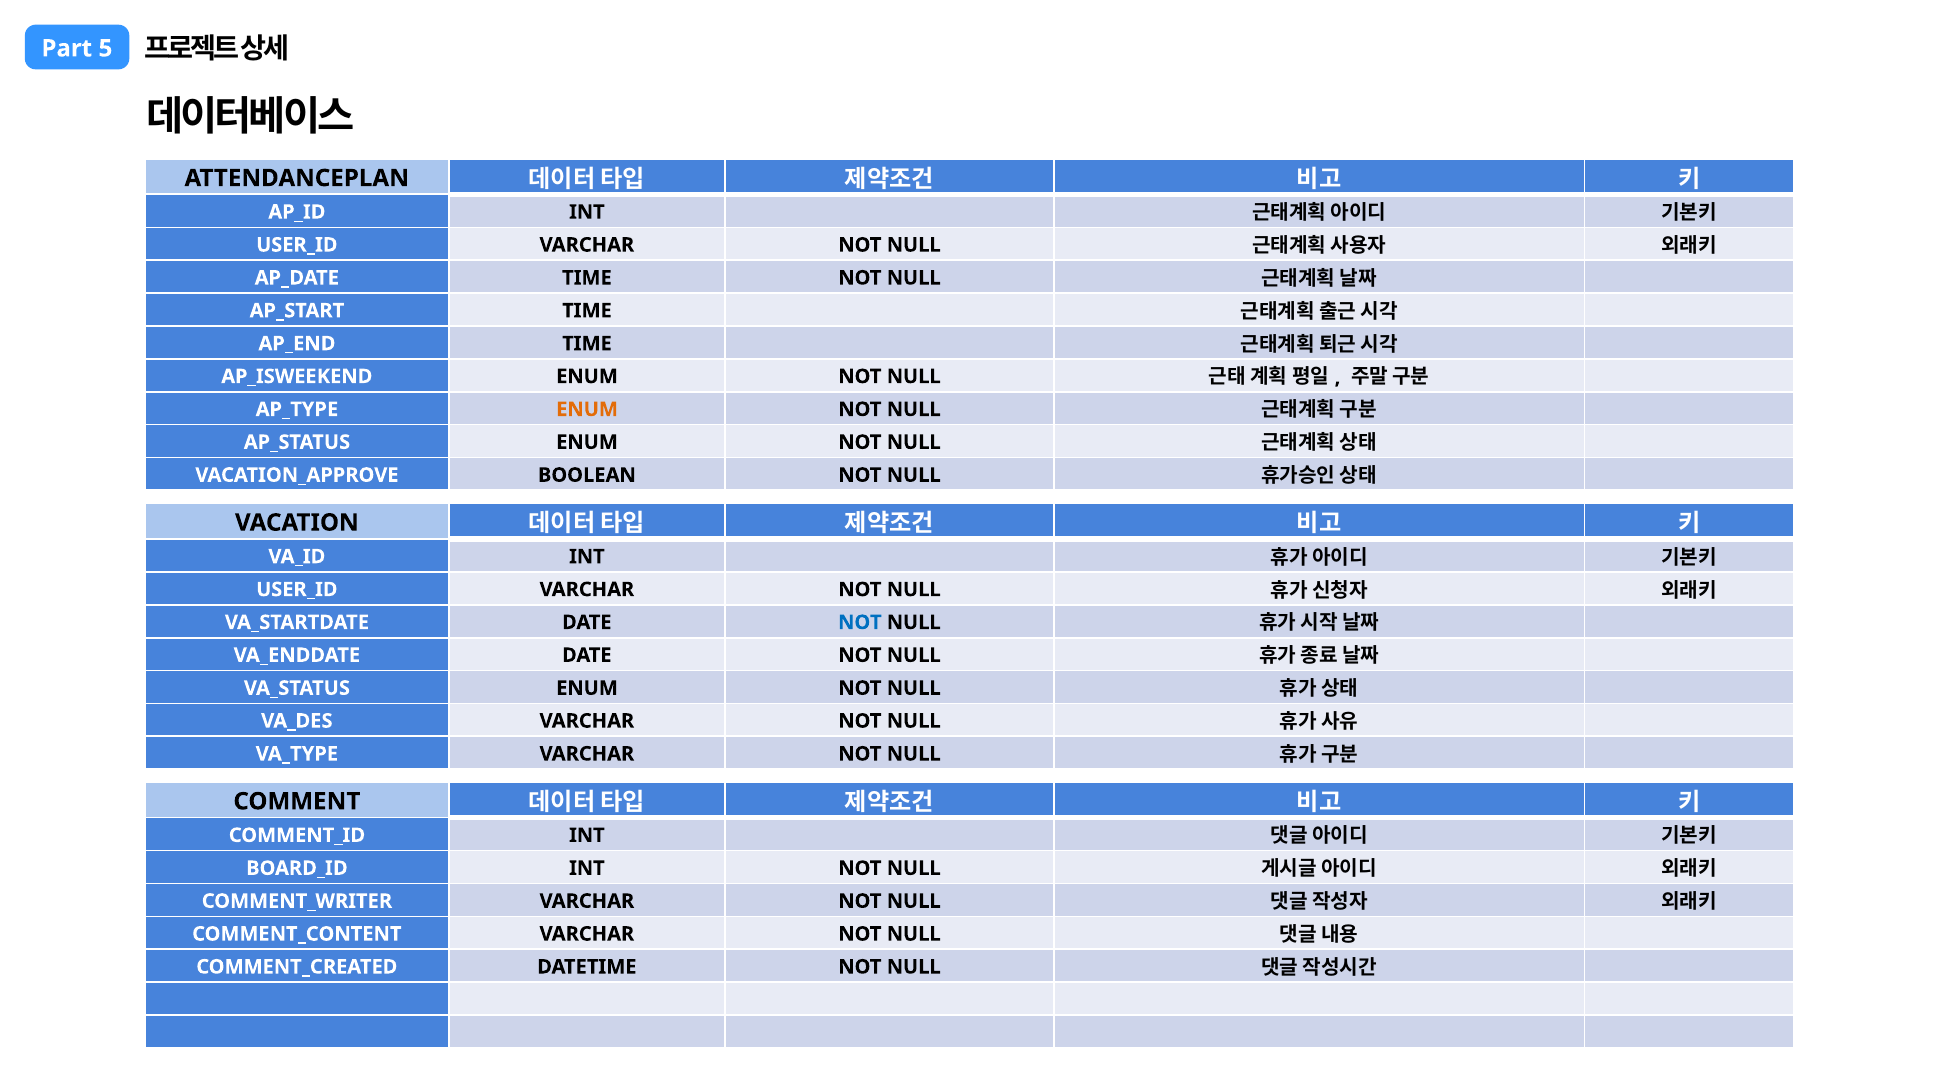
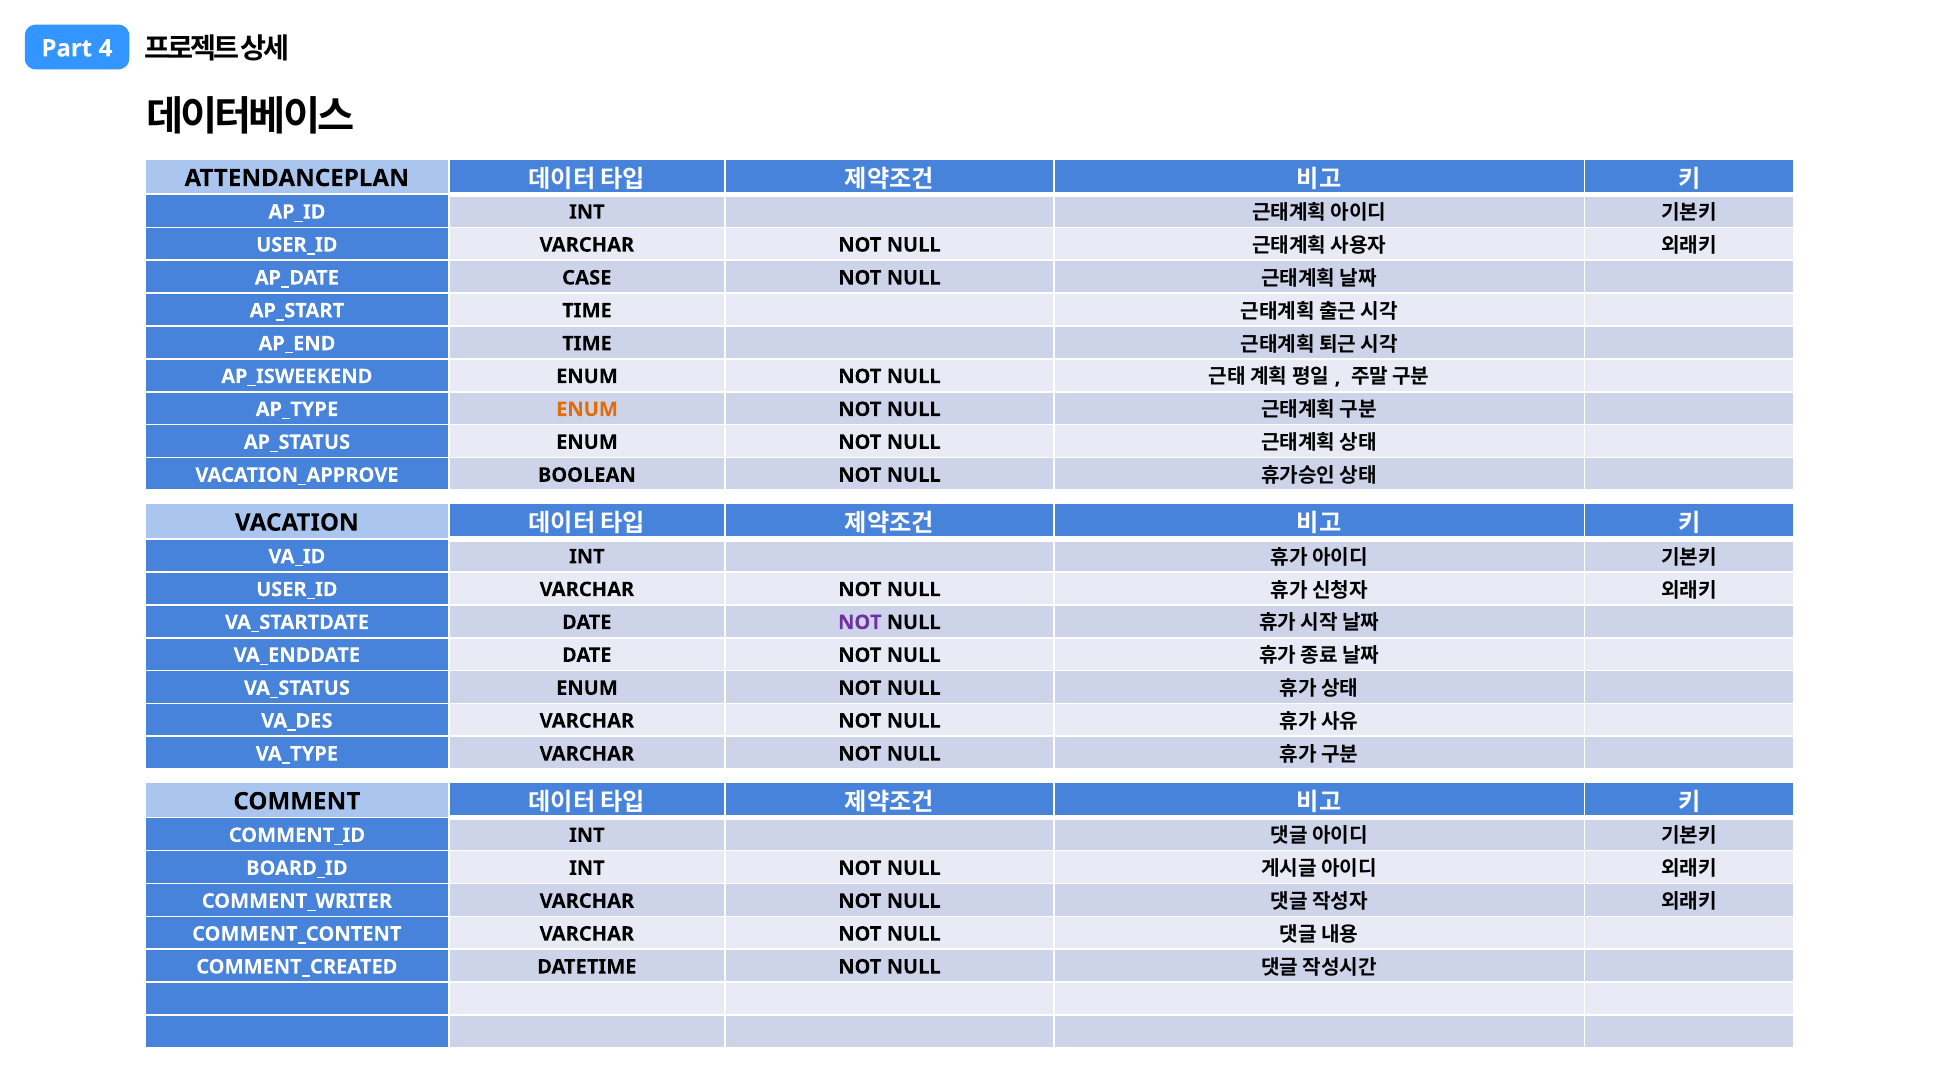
5: 5 -> 4 (105, 48)
TIME: TIME -> CASE (587, 278)
NOT colour: blue -> purple (860, 622)
